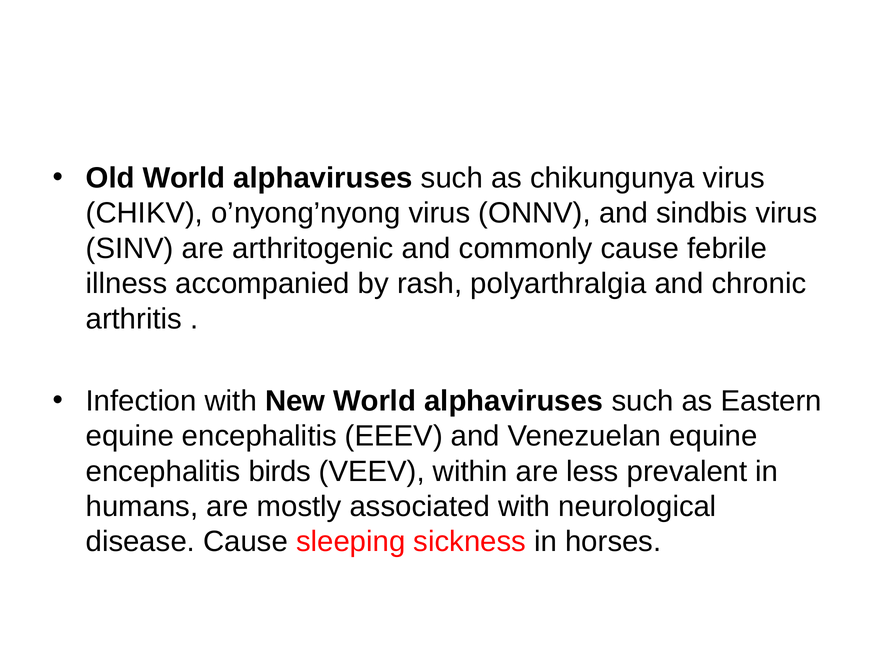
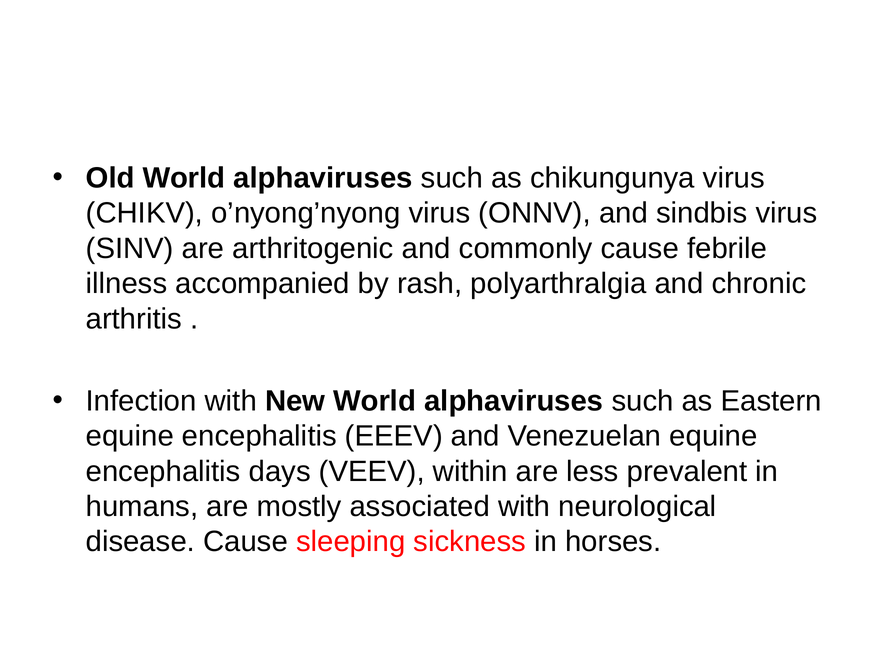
birds: birds -> days (280, 471)
